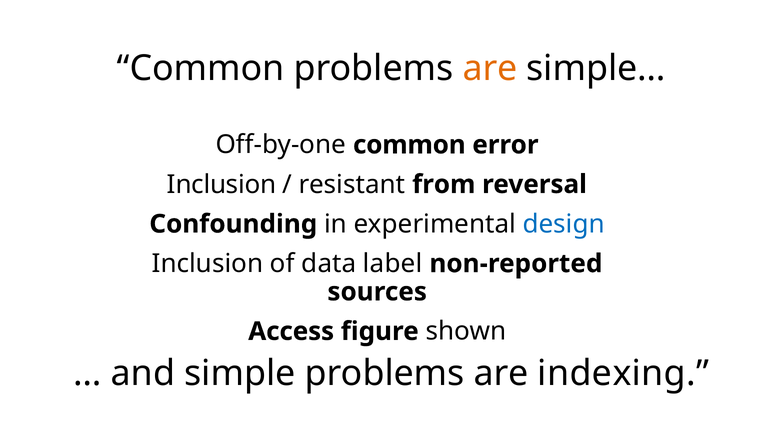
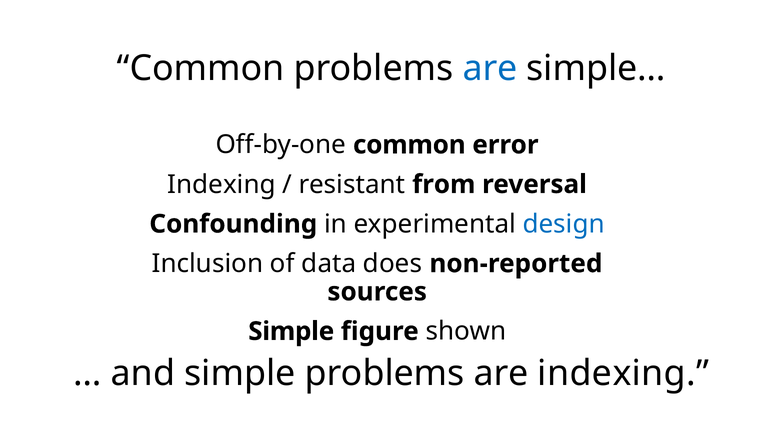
are colour: orange -> blue (490, 69)
Inclusion: Inclusion -> Indexing (221, 184)
label: label -> does (393, 264)
Access: Access -> Simple (291, 331)
